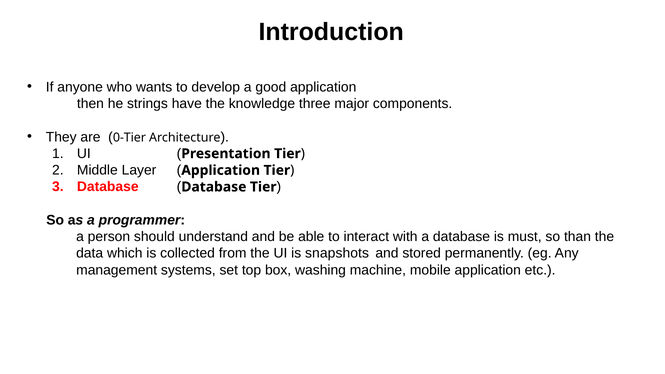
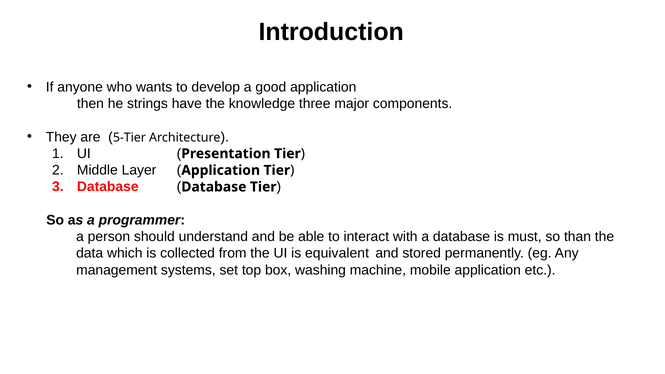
0-Tier: 0-Tier -> 5-Tier (129, 137)
snapshots: snapshots -> equivalent (337, 253)
